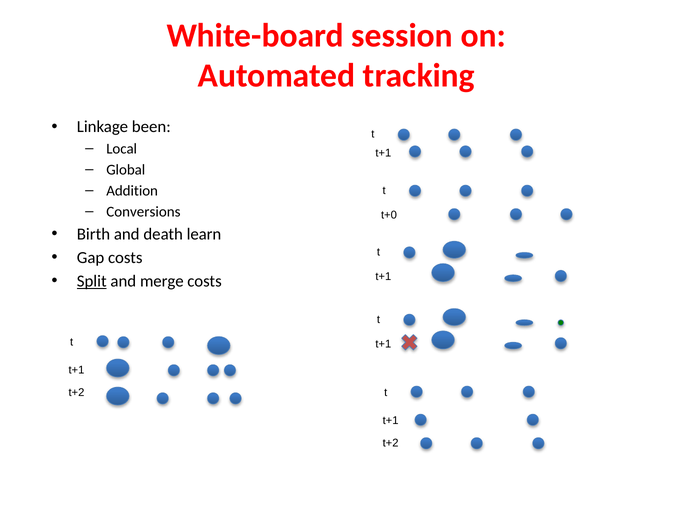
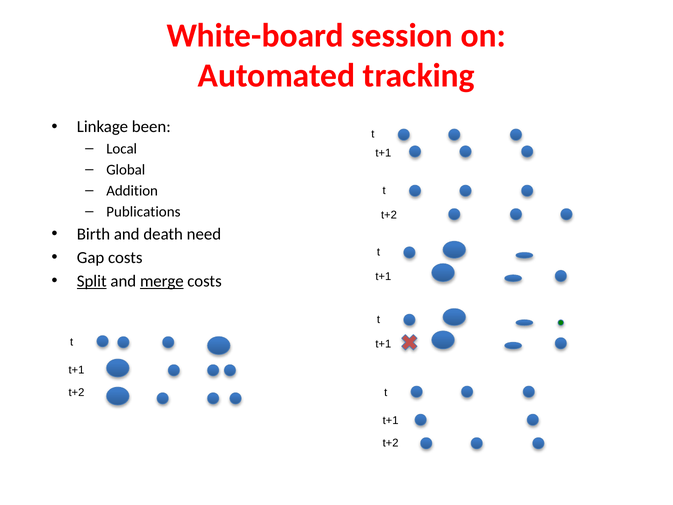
Conversions: Conversions -> Publications (143, 212)
t+0: t+0 -> t+2 (389, 215)
learn: learn -> need (204, 234)
merge underline: none -> present (162, 281)
